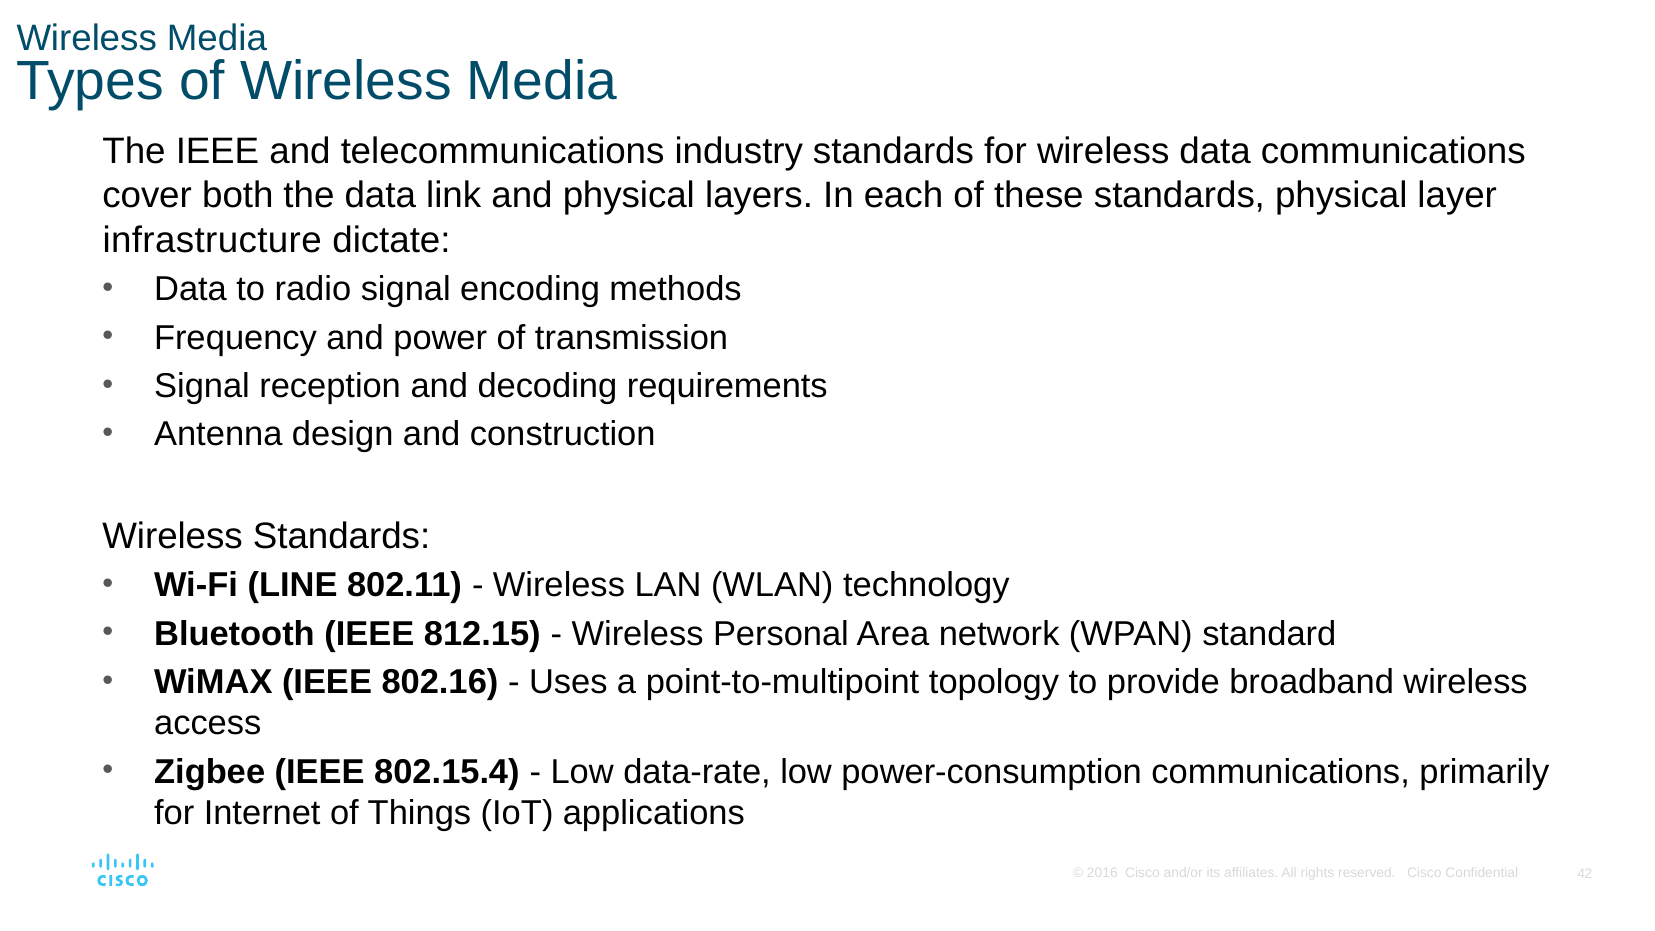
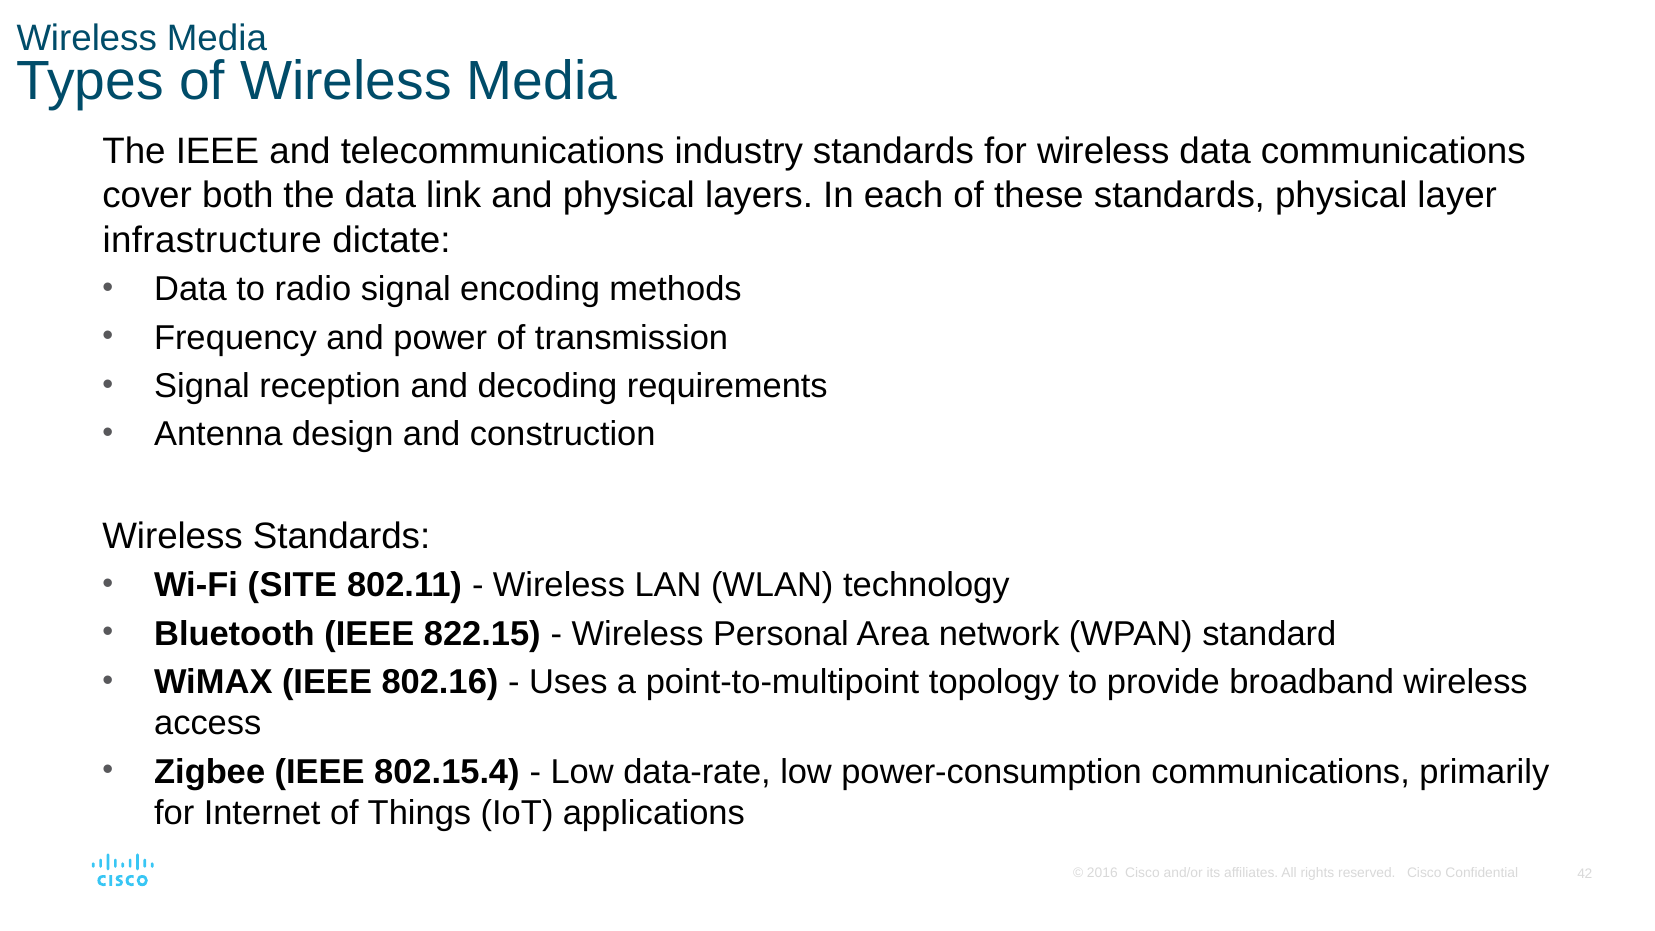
LINE: LINE -> SITE (292, 585)
812.15: 812.15 -> 822.15 (482, 634)
